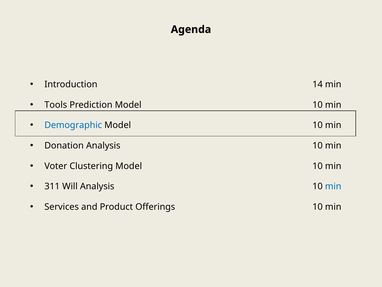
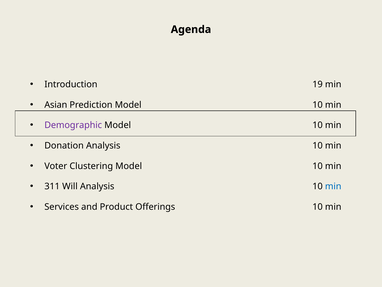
14: 14 -> 19 (318, 84)
Tools: Tools -> Asian (56, 105)
Demographic colour: blue -> purple (73, 125)
